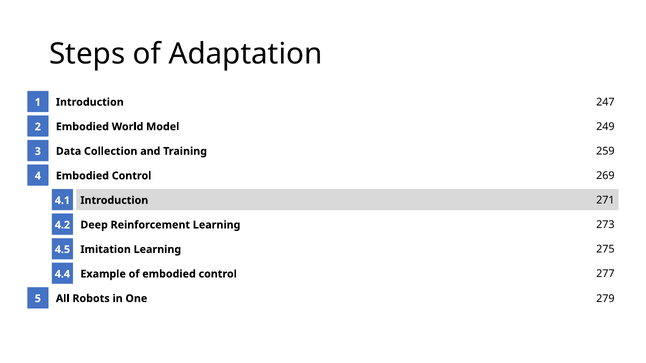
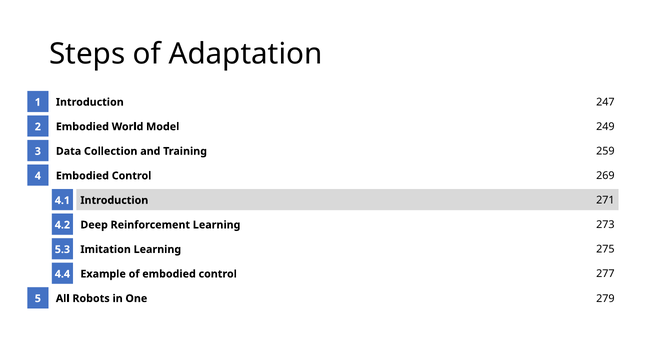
4.5: 4.5 -> 5.3 (62, 250)
